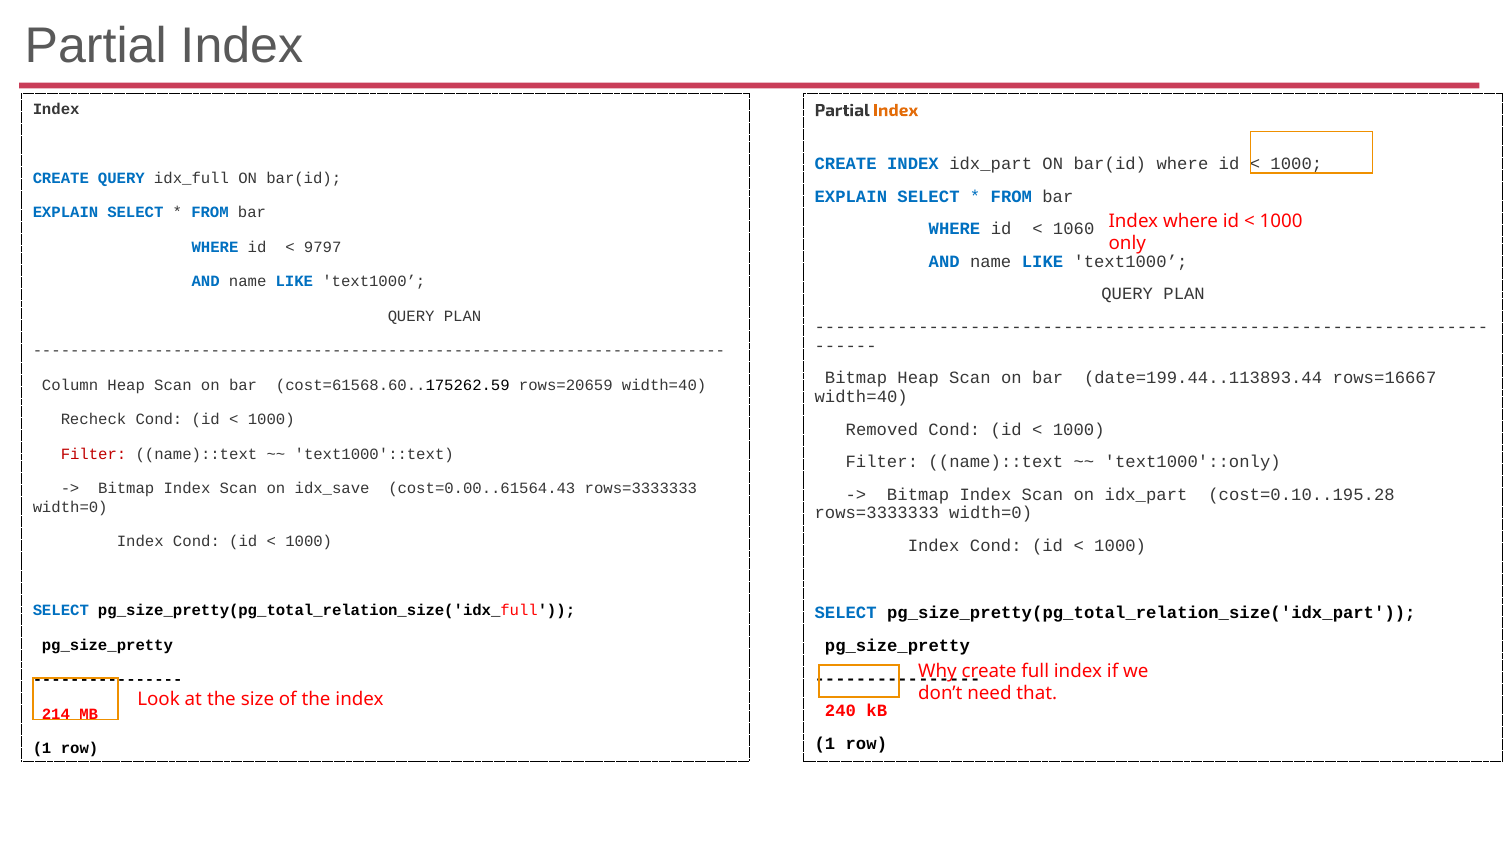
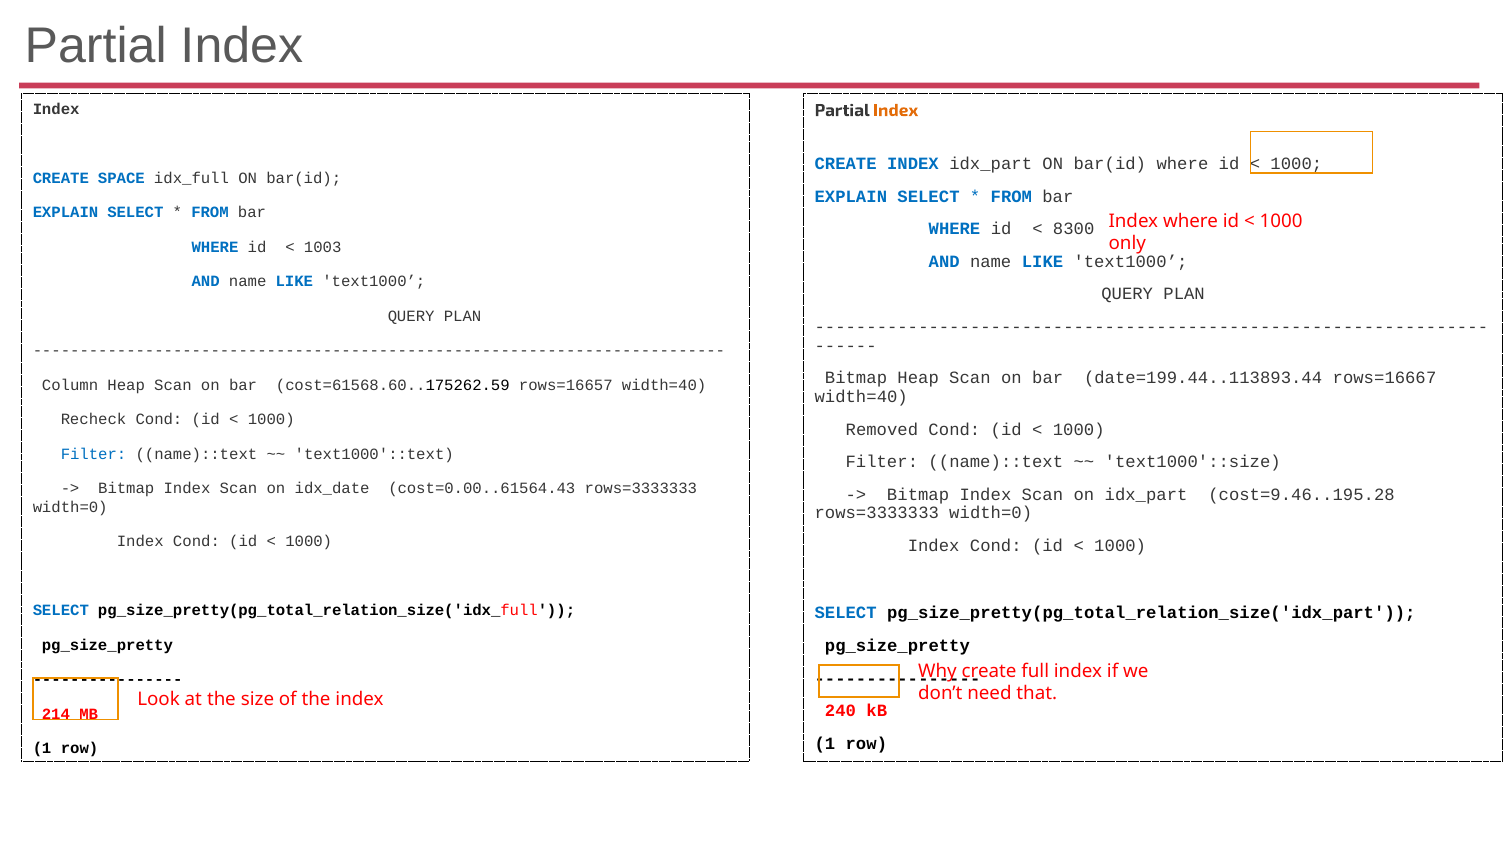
CREATE QUERY: QUERY -> SPACE (121, 178)
1060: 1060 -> 8300 (1074, 229)
9797: 9797 -> 1003 (323, 247)
rows=20659: rows=20659 -> rows=16657 (566, 385)
Filter colour: red -> blue (94, 454)
text1000'::only: text1000'::only -> text1000'::size (1193, 462)
idx_save: idx_save -> idx_date (332, 489)
cost=0.10..195.28: cost=0.10..195.28 -> cost=9.46..195.28 (1302, 495)
